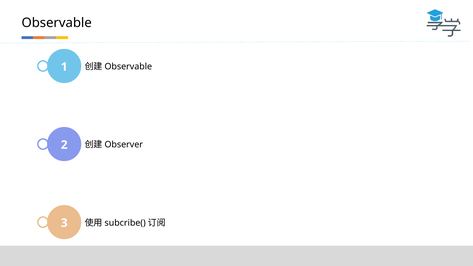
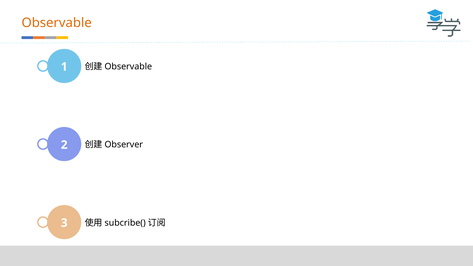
Observable colour: black -> orange (57, 23)
